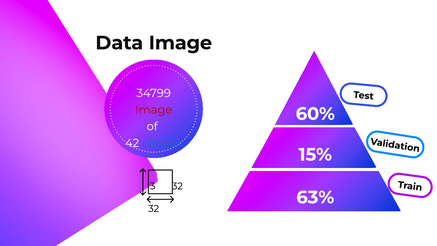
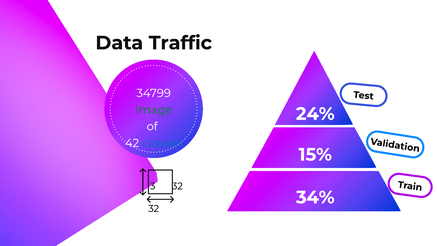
Data Image: Image -> Traffic (180, 43)
Image colour: red -> green (154, 110)
60%: 60% -> 24% (315, 114)
63%: 63% -> 34% (315, 197)
